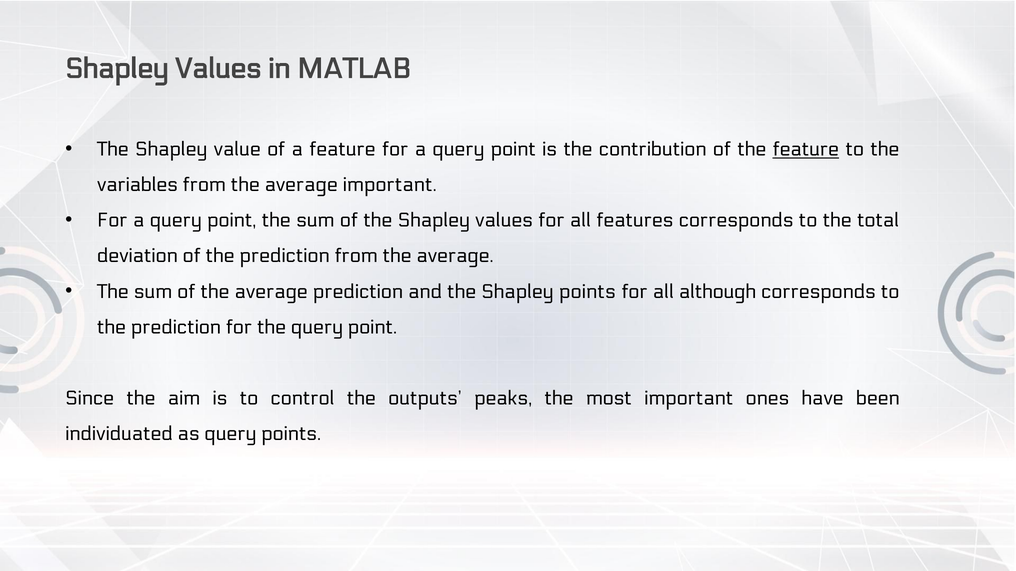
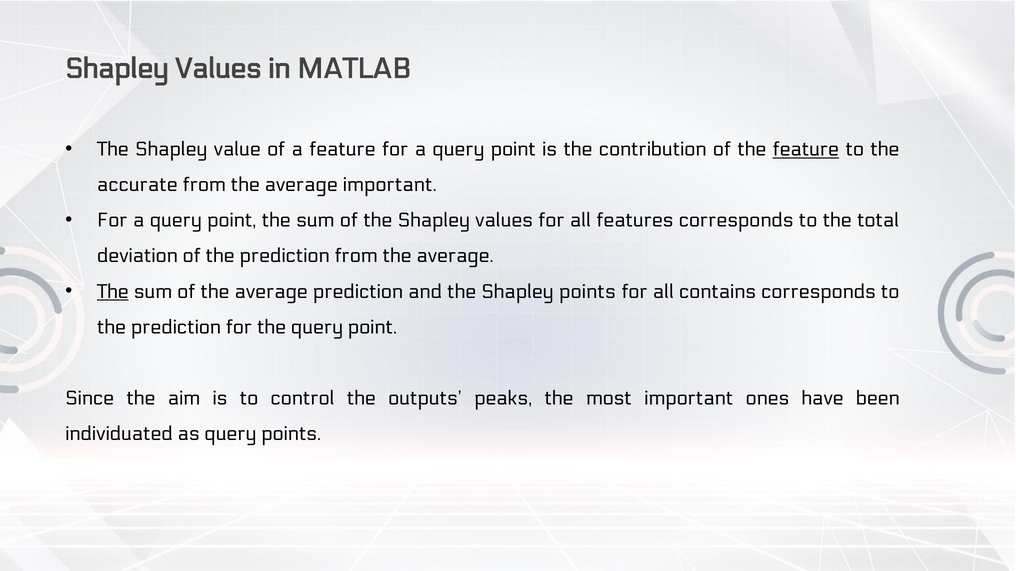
variables: variables -> accurate (137, 185)
The underline: none -> present (113, 292)
although: although -> contains (718, 292)
